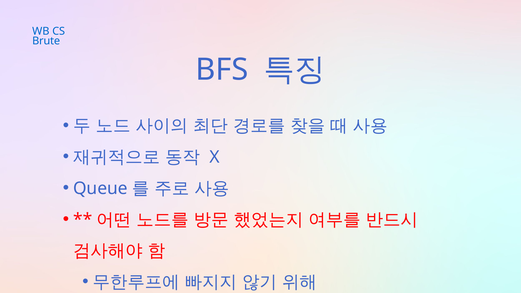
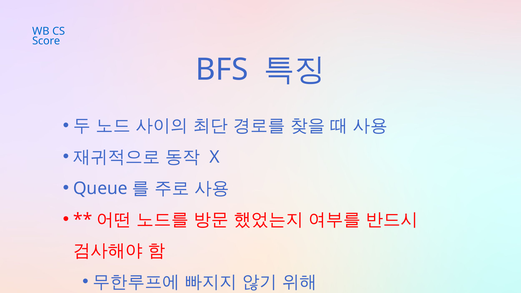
Brute: Brute -> Score (46, 41)
